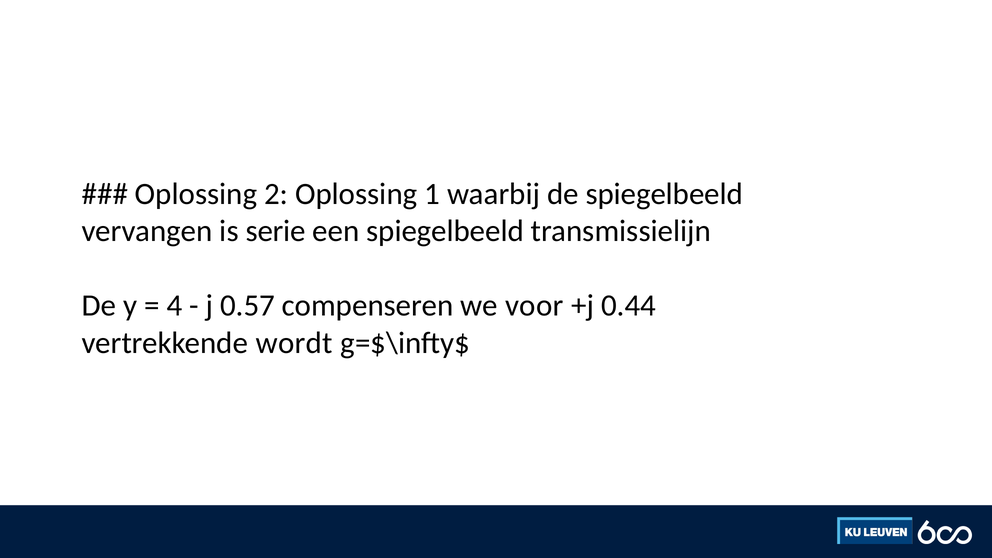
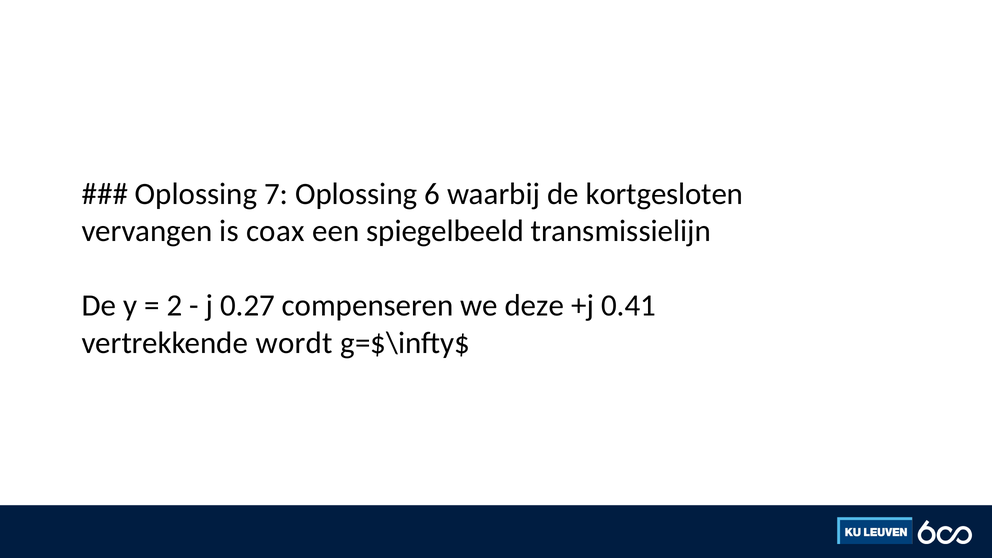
2: 2 -> 7 (276, 194)
1: 1 -> 6 (432, 194)
de spiegelbeeld: spiegelbeeld -> kortgesloten (664, 194)
serie: serie -> coax (275, 231)
4: 4 -> 2 (174, 306)
0.57: 0.57 -> 0.27 (248, 306)
voor: voor -> deze (534, 306)
0.44: 0.44 -> 0.41 (629, 306)
